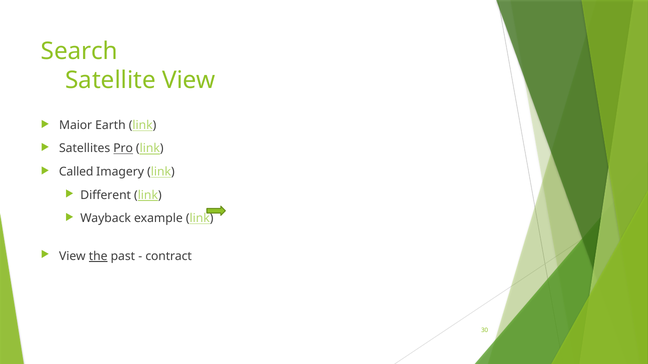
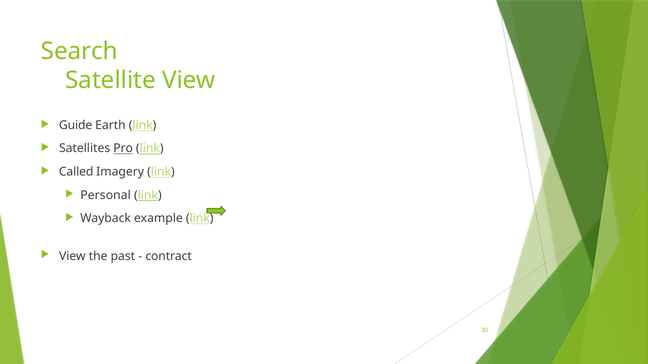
Maior: Maior -> Guide (76, 125)
Different: Different -> Personal (106, 195)
the underline: present -> none (98, 257)
